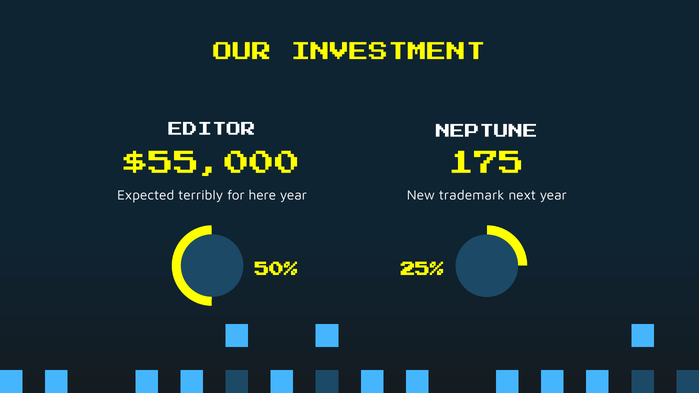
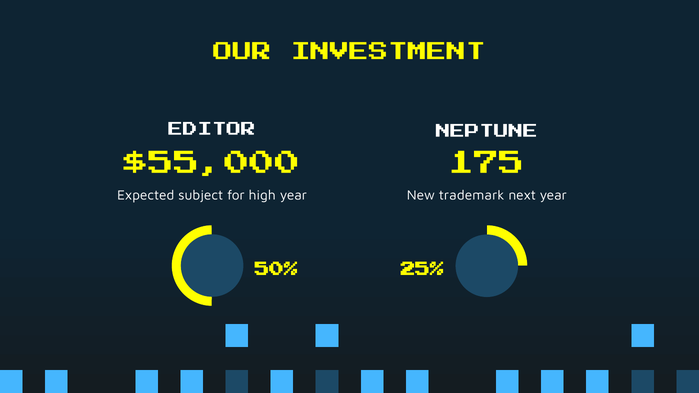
terribly: terribly -> subject (201, 195)
here: here -> high (262, 195)
